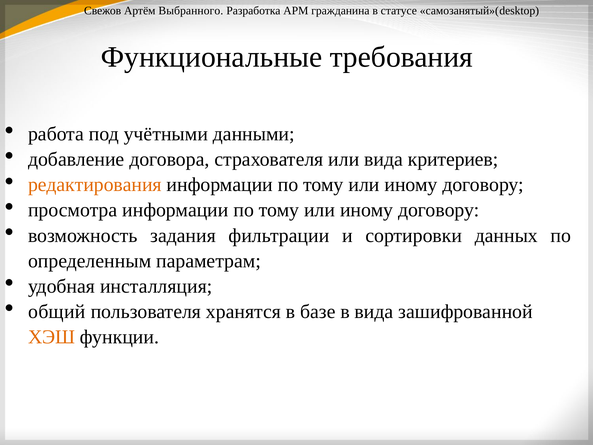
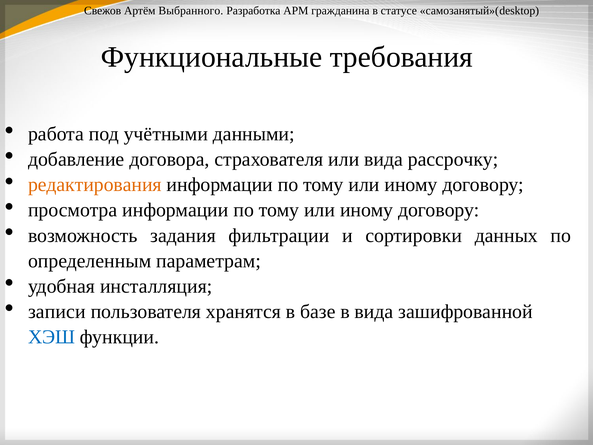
критериев: критериев -> рассрочку (453, 159)
общий: общий -> записи (57, 311)
ХЭШ colour: orange -> blue (52, 337)
